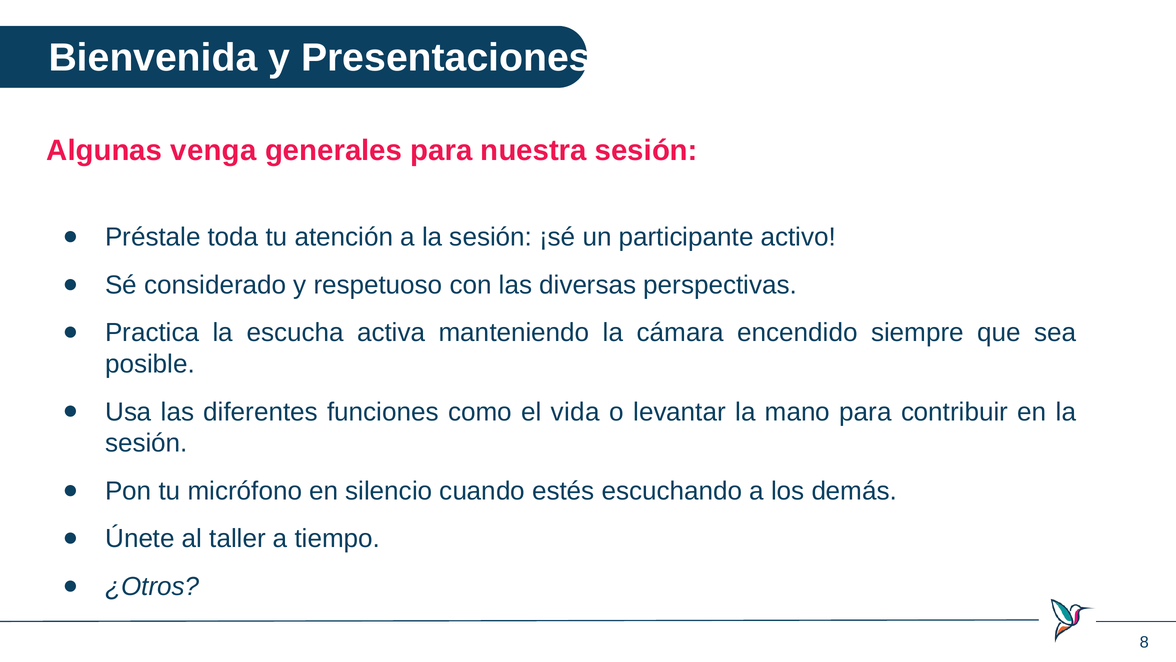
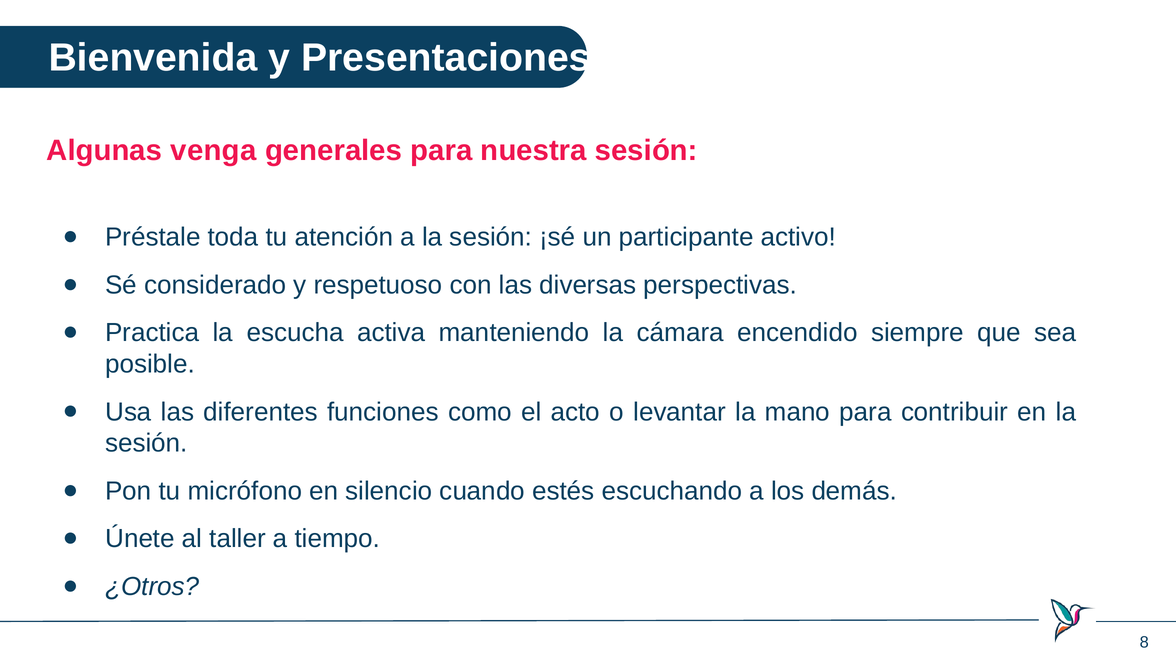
vida: vida -> acto (575, 412)
